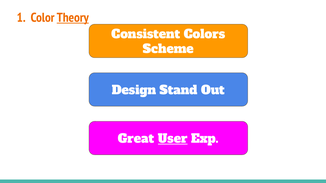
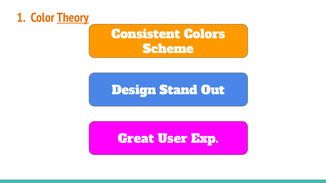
User underline: present -> none (173, 139)
